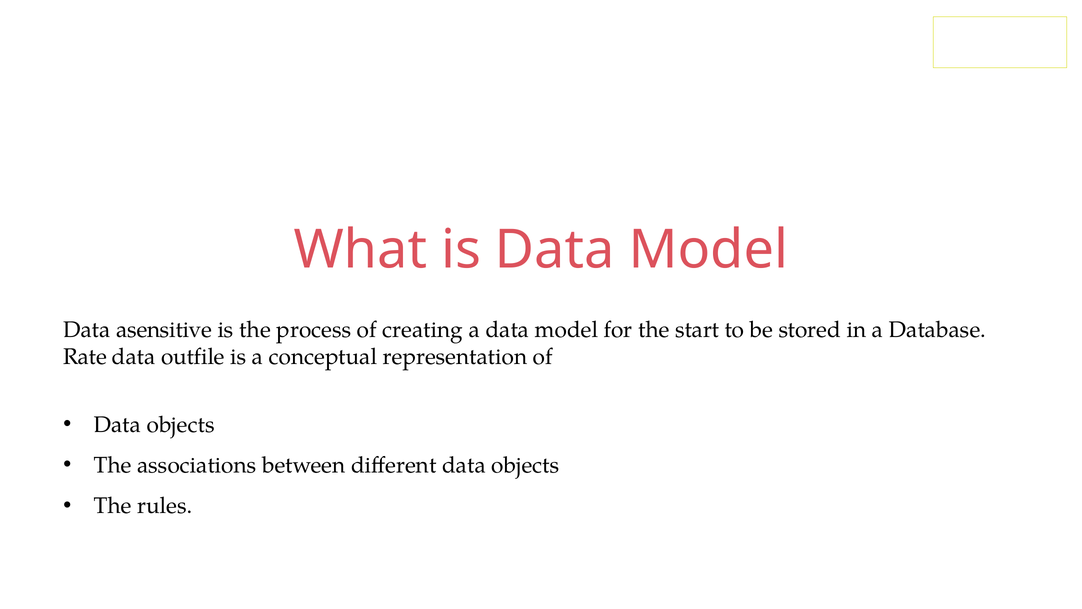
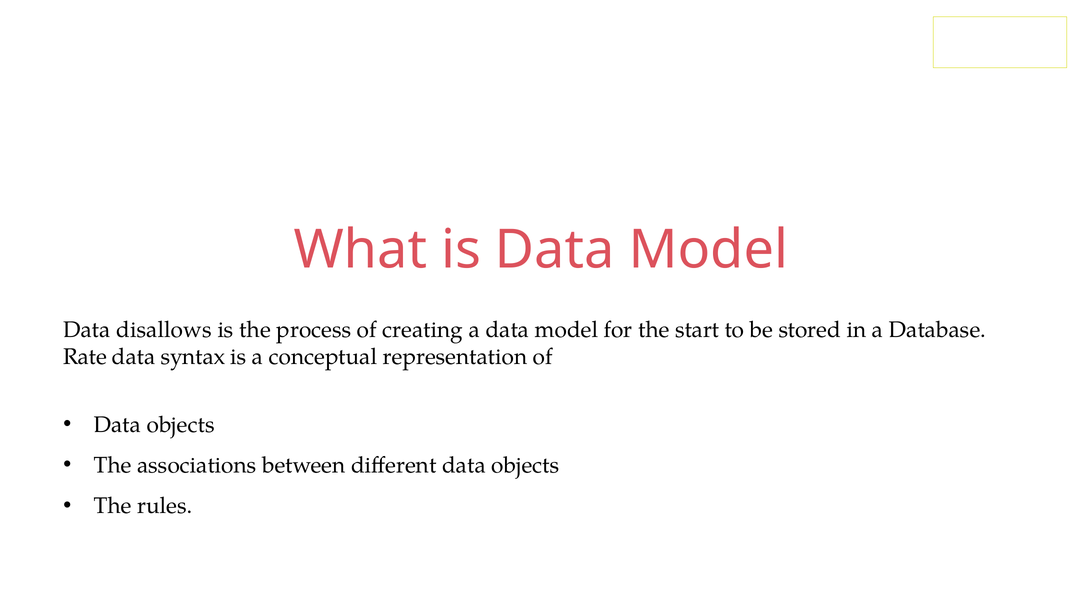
asensitive: asensitive -> disallows (164, 330)
outfile: outfile -> syntax (193, 357)
